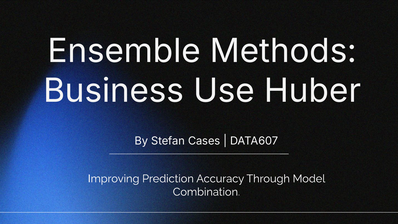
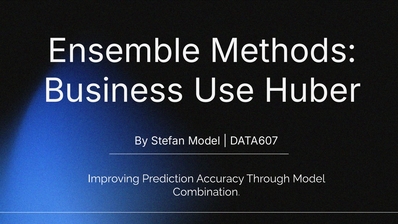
Stefan Cases: Cases -> Model (204, 141)
